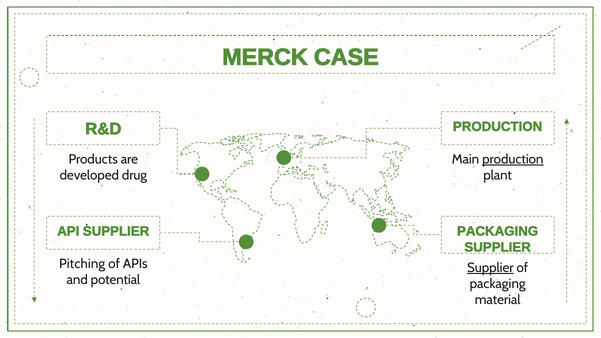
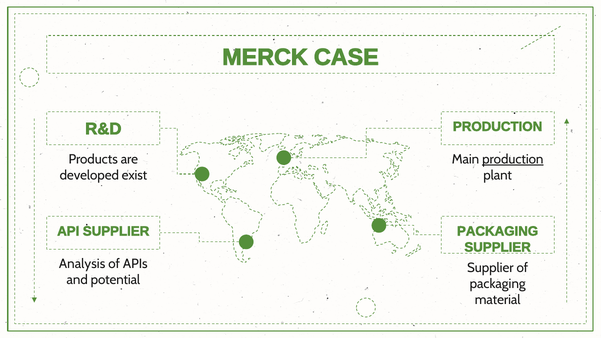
drug: drug -> exist (134, 175)
Pitching: Pitching -> Analysis (82, 264)
Supplier underline: present -> none (490, 268)
